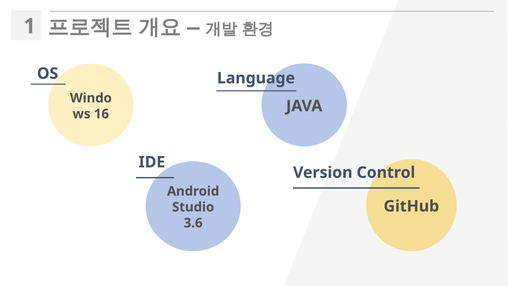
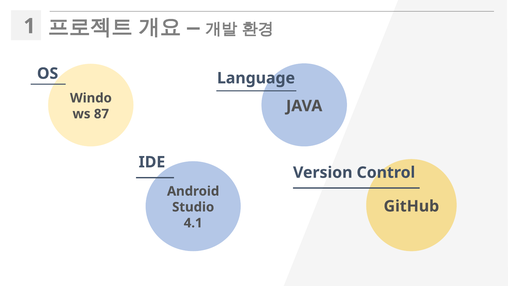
16: 16 -> 87 (101, 114)
3.6: 3.6 -> 4.1 (193, 223)
